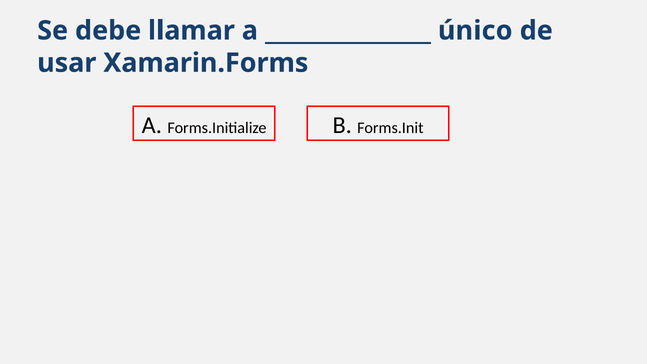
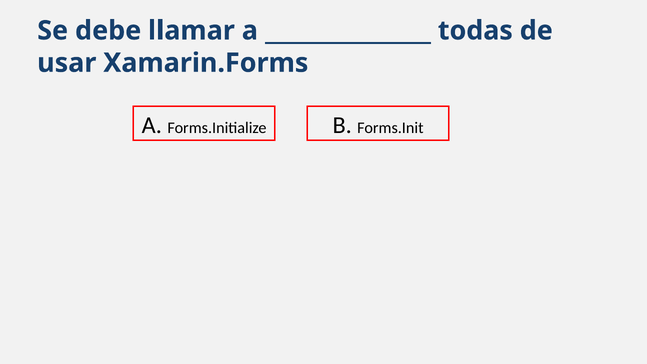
único: único -> todas (475, 31)
